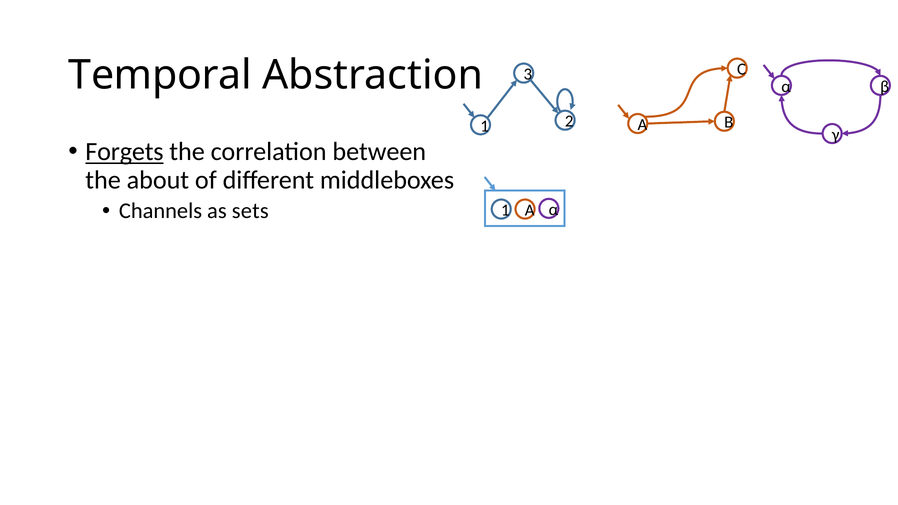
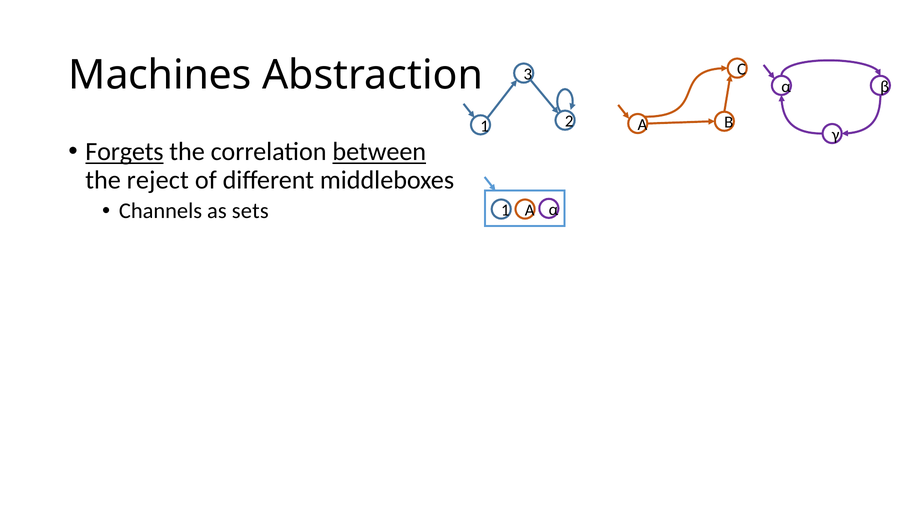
Temporal: Temporal -> Machines (160, 75)
between underline: none -> present (379, 152)
about: about -> reject (158, 180)
